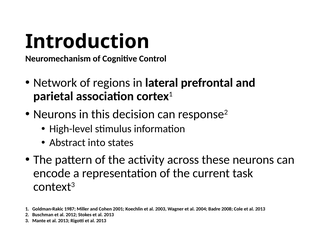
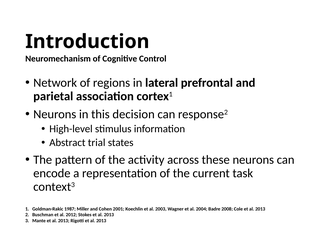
into: into -> trial (97, 143)
